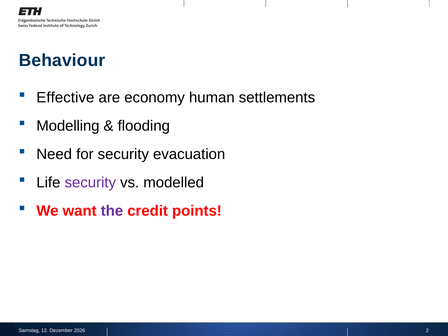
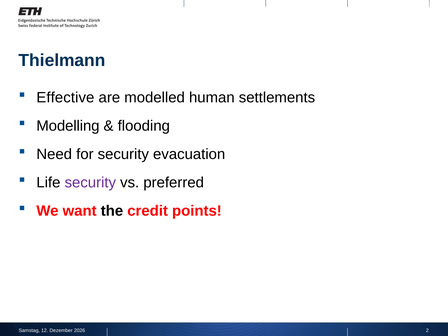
Behaviour: Behaviour -> Thielmann (62, 60)
economy: economy -> modelled (155, 98)
modelled: modelled -> preferred (174, 183)
the colour: purple -> black (112, 211)
